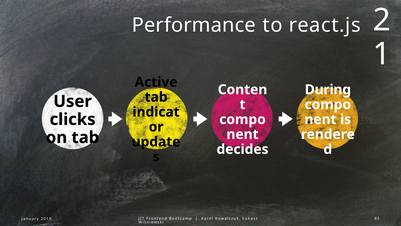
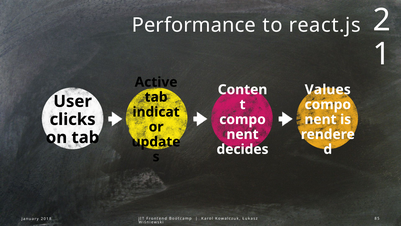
During: During -> Values (328, 89)
